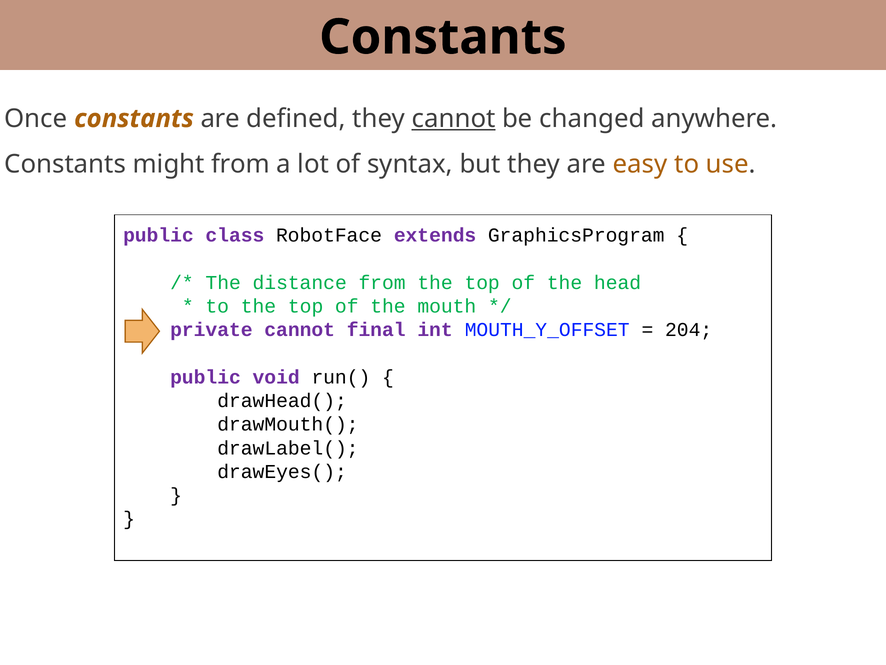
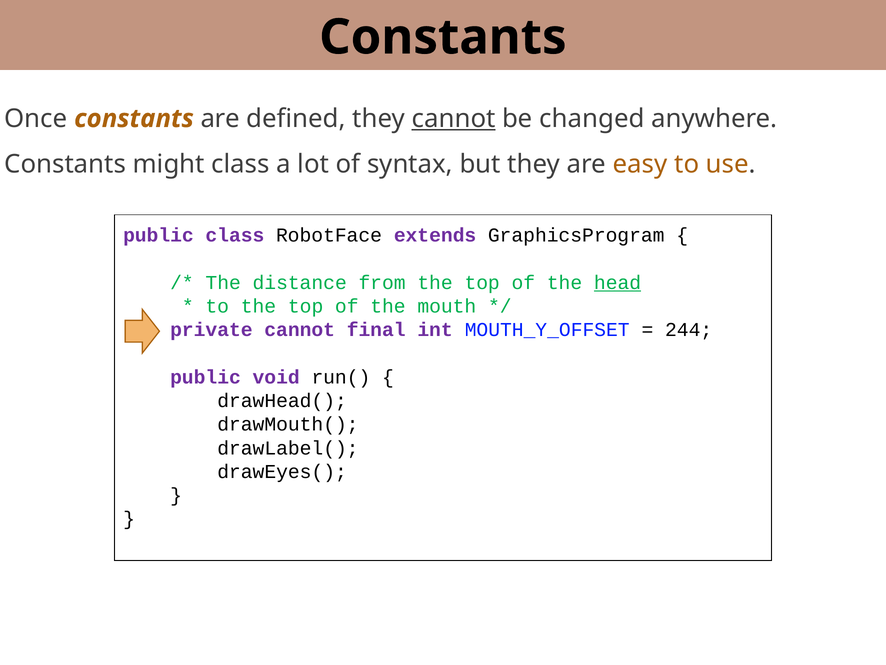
might from: from -> class (240, 164)
head underline: none -> present (618, 282)
204: 204 -> 244 (689, 330)
